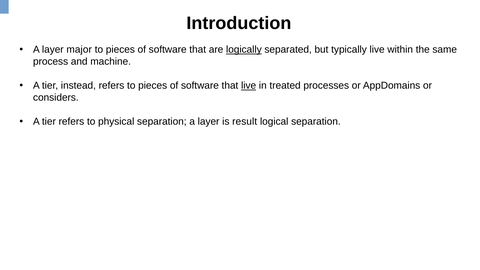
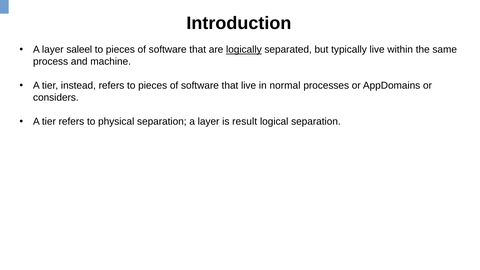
major: major -> saleel (79, 50)
live underline: present -> none (249, 86)
treated: treated -> normal (285, 86)
